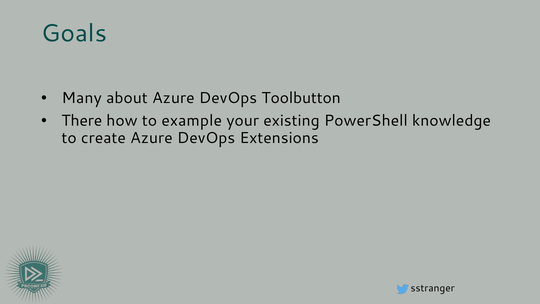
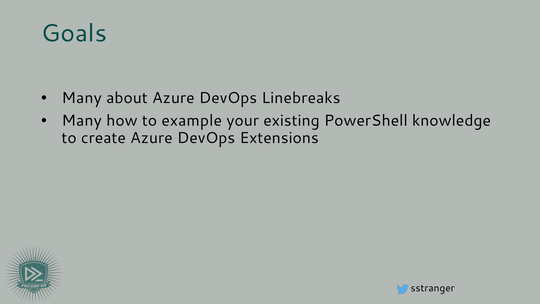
Toolbutton: Toolbutton -> Linebreaks (301, 98)
There: There -> Many (82, 121)
